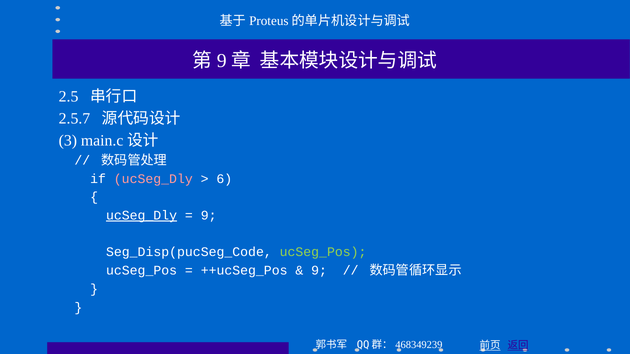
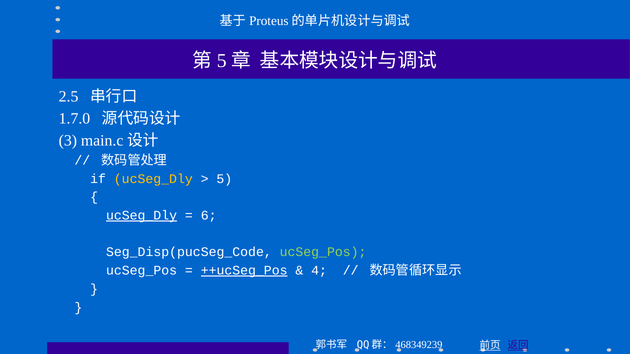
9: 9 -> 5 (222, 61)
2.5.7: 2.5.7 -> 1.7.0 (74, 119)
ucSeg_Dly colour: pink -> yellow (153, 179)
6: 6 -> 5 (224, 179)
9: 9 -> 6 (209, 216)
++ucSeg_Pos underline: none -> present (244, 271)
9: 9 -> 4 (319, 271)
